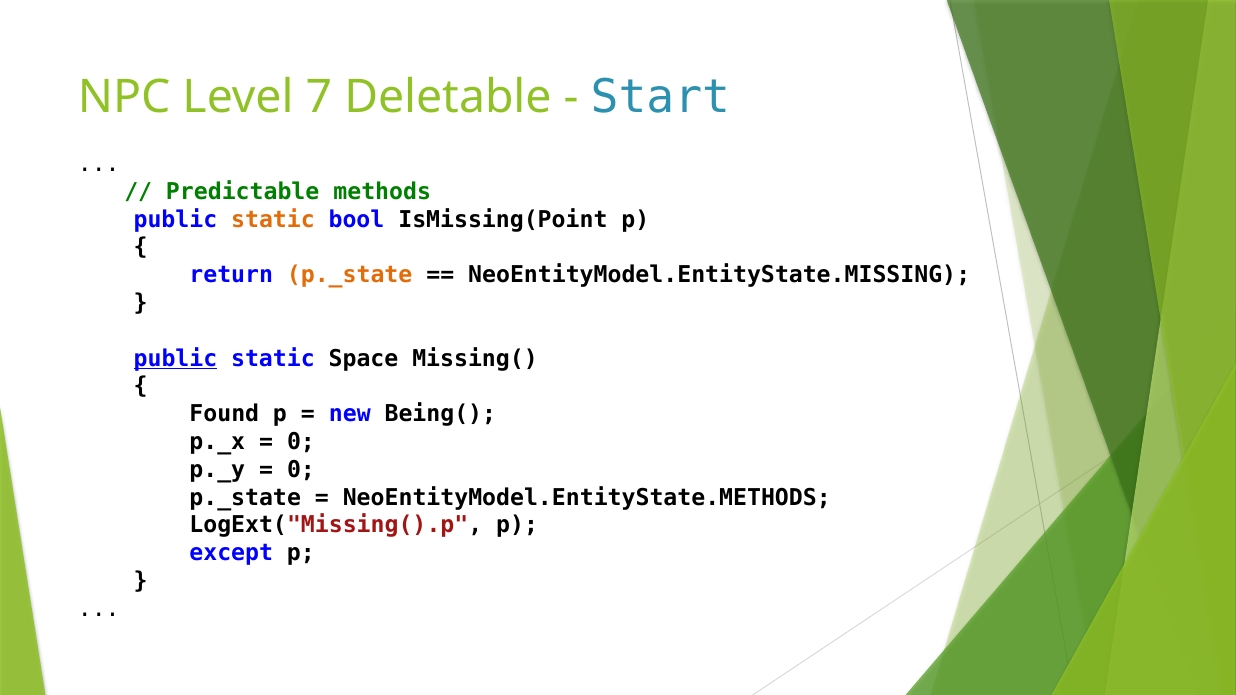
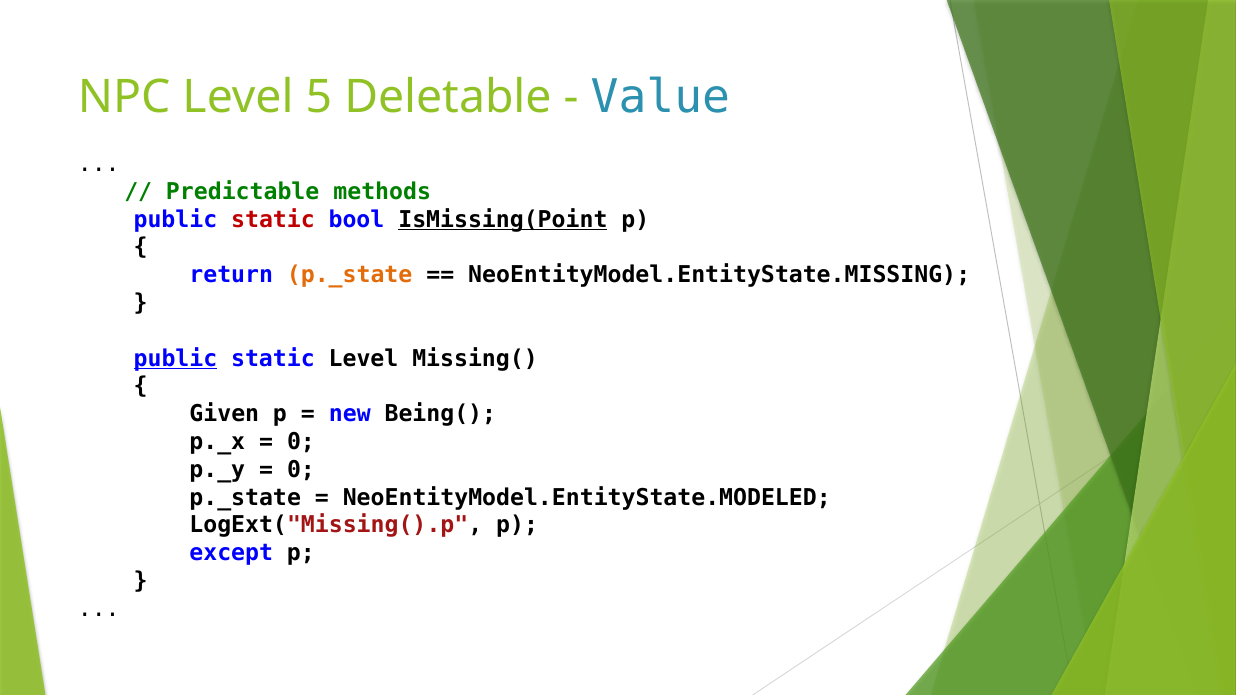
7: 7 -> 5 (319, 97)
Start: Start -> Value (660, 97)
static colour: orange -> red (273, 219)
IsMissing(Point underline: none -> present (503, 219)
static Space: Space -> Level (363, 359)
Found: Found -> Given (224, 414)
NeoEntityModel.EntityState.METHODS: NeoEntityModel.EntityState.METHODS -> NeoEntityModel.EntityState.MODELED (587, 498)
